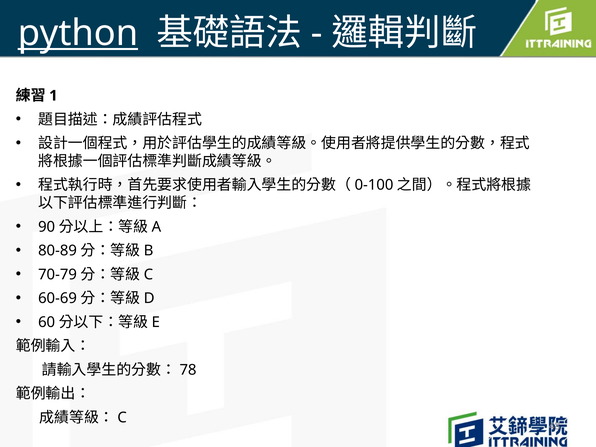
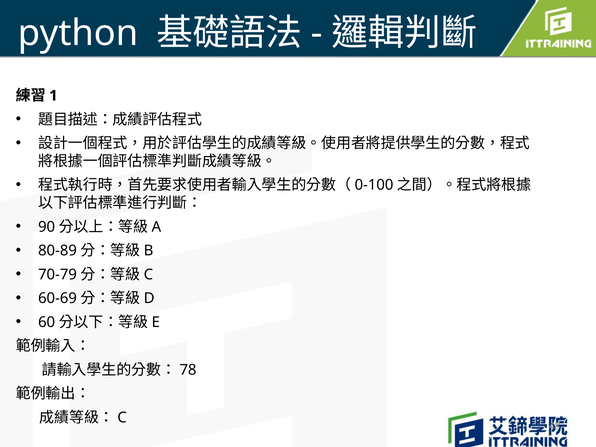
python underline: present -> none (78, 33)
